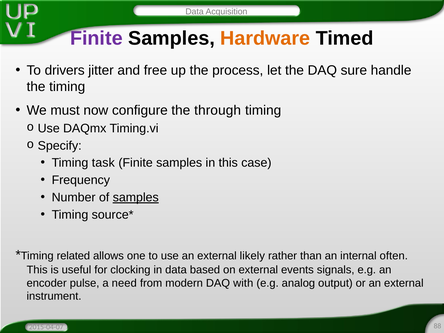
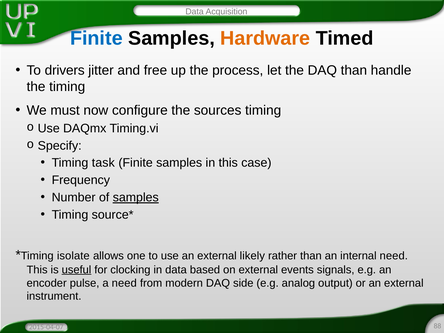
Finite colour: purple -> blue (96, 38)
DAQ sure: sure -> than (354, 70)
through: through -> sources (218, 110)
related: related -> isolate (73, 256)
internal often: often -> need (394, 256)
useful underline: none -> present (77, 270)
with: with -> side (243, 283)
